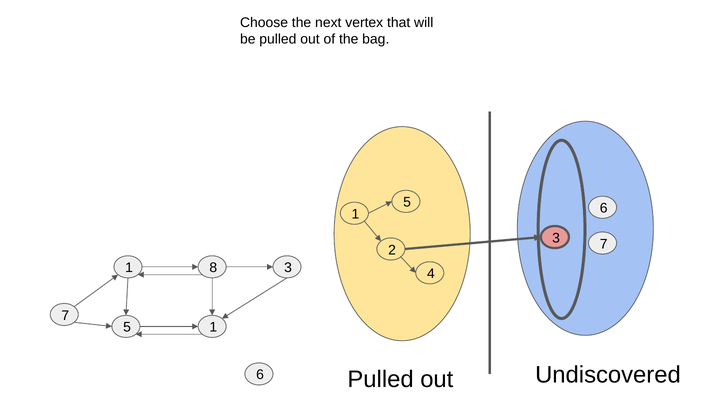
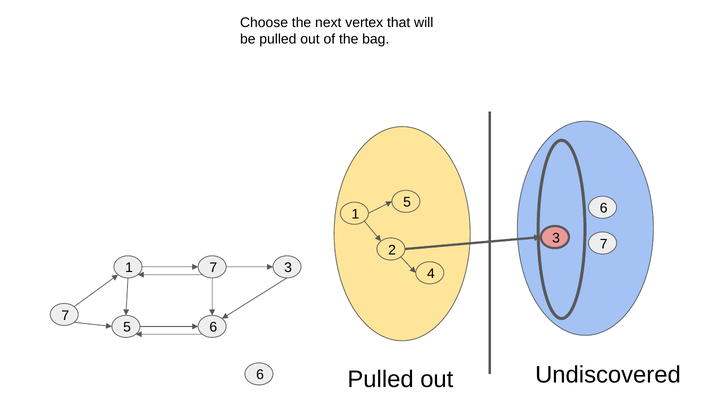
1 8: 8 -> 7 (213, 268)
5 1: 1 -> 6 (213, 328)
